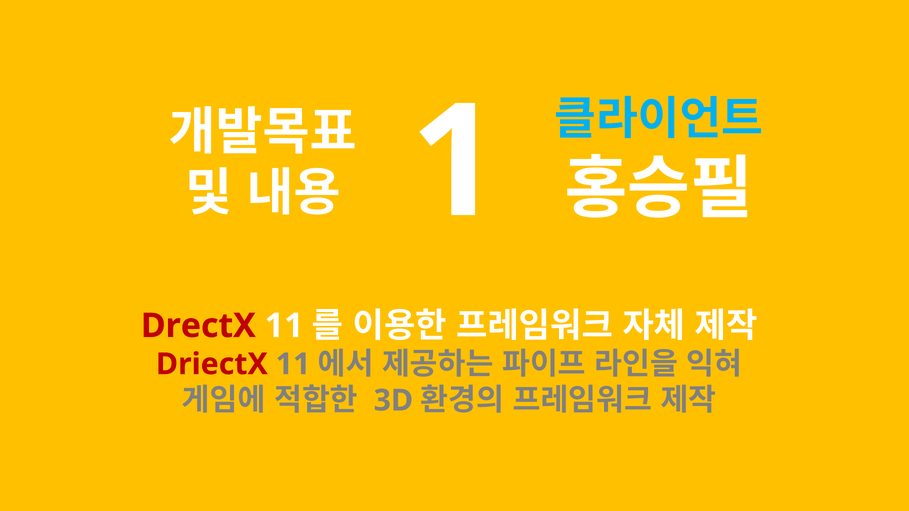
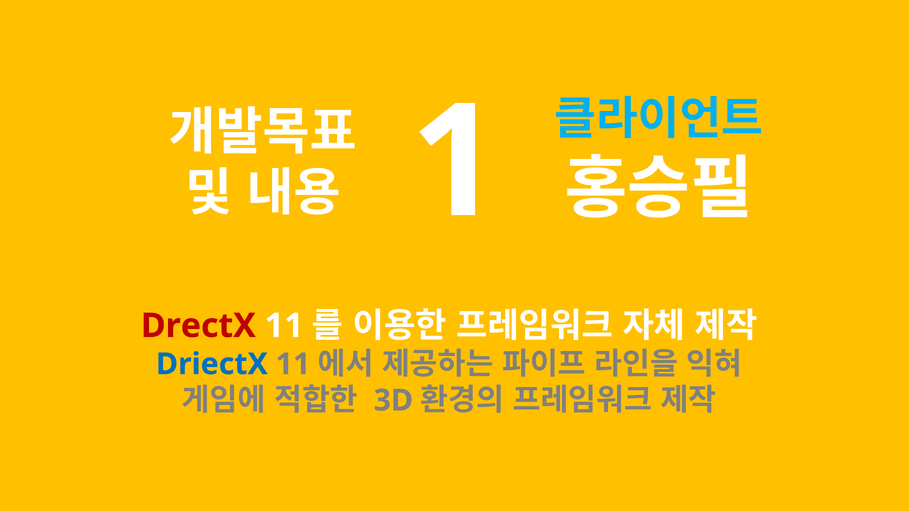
DriectX colour: red -> blue (212, 364)
